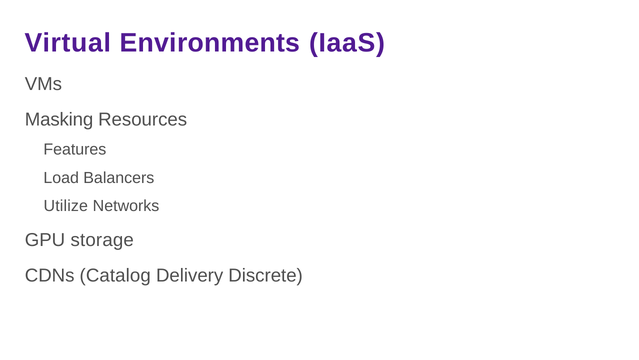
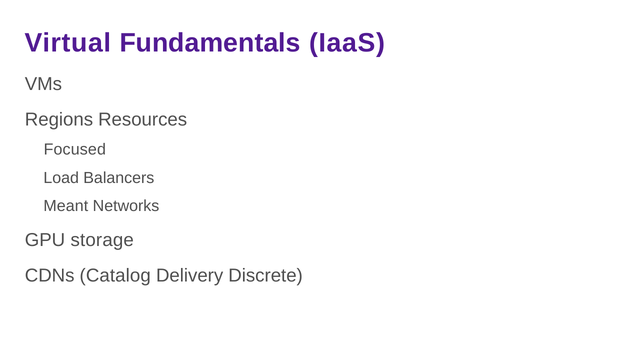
Environments: Environments -> Fundamentals (210, 43)
Masking: Masking -> Regions (59, 119)
Features: Features -> Focused (75, 149)
Utilize: Utilize -> Meant (66, 206)
